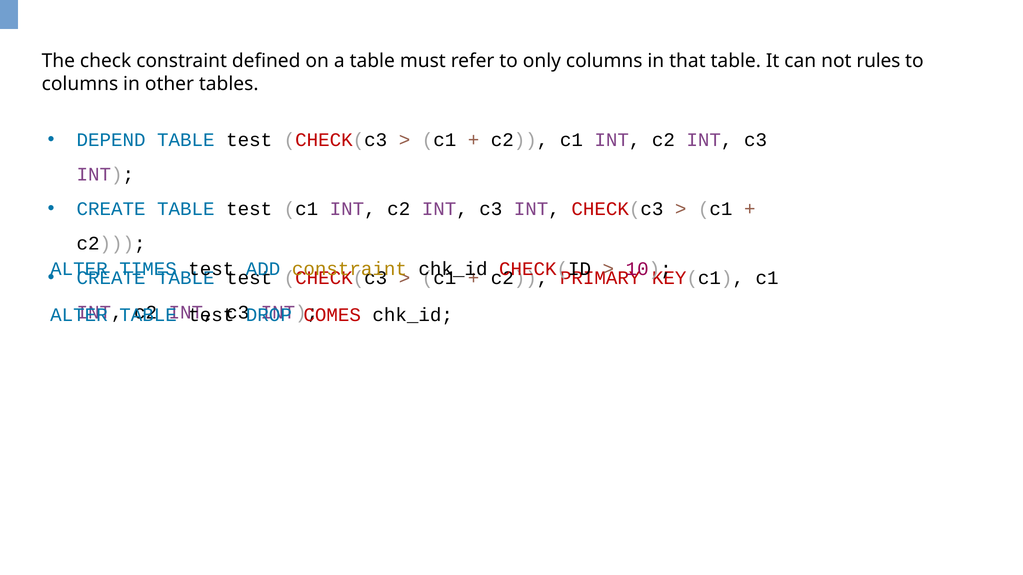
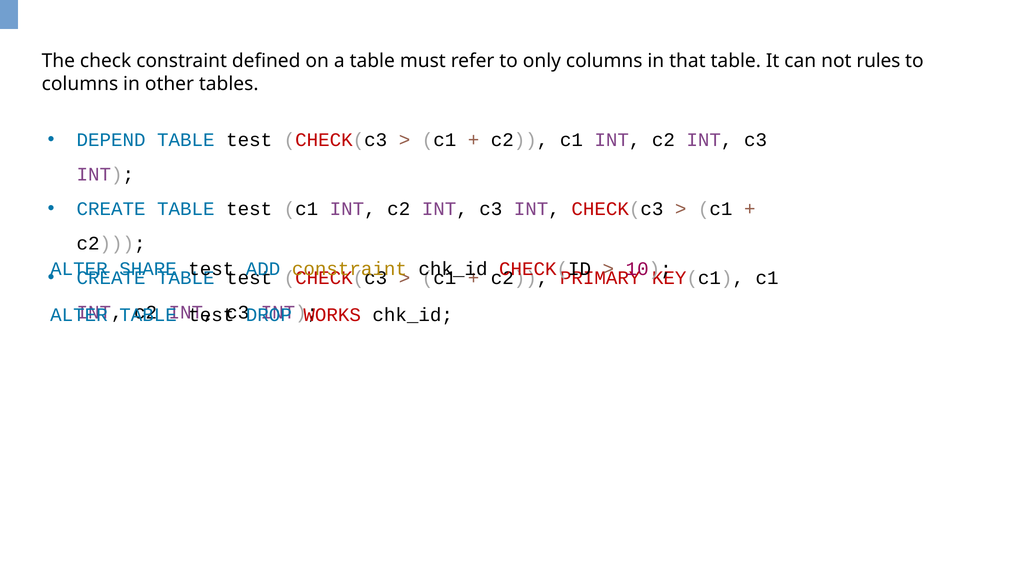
TIMES: TIMES -> SHARE (148, 269)
COMES: COMES -> WORKS (332, 315)
